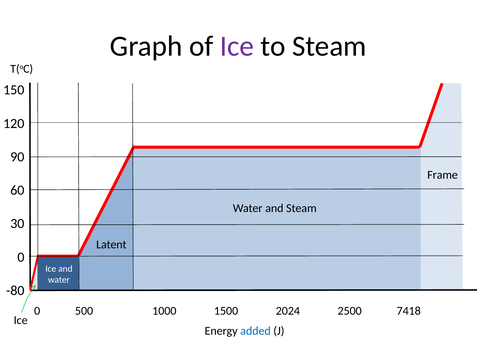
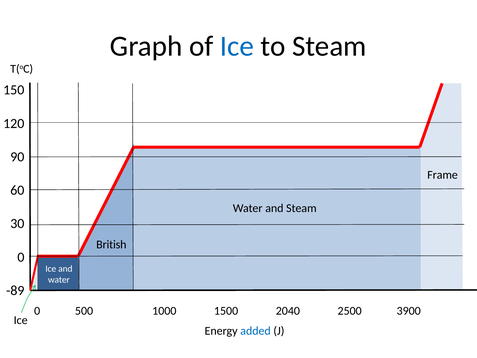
Ice colour: purple -> blue (237, 46)
Latent: Latent -> British (111, 244)
-80: -80 -> -89 (15, 290)
2024: 2024 -> 2040 (288, 311)
7418: 7418 -> 3900 (409, 311)
